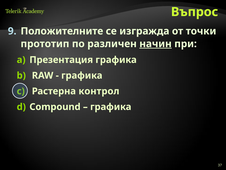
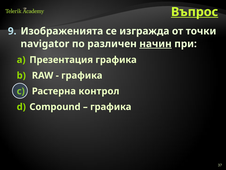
Въпрос underline: none -> present (195, 12)
Положителните: Положителните -> Изображенията (62, 31)
прототип: прототип -> navigator (45, 44)
